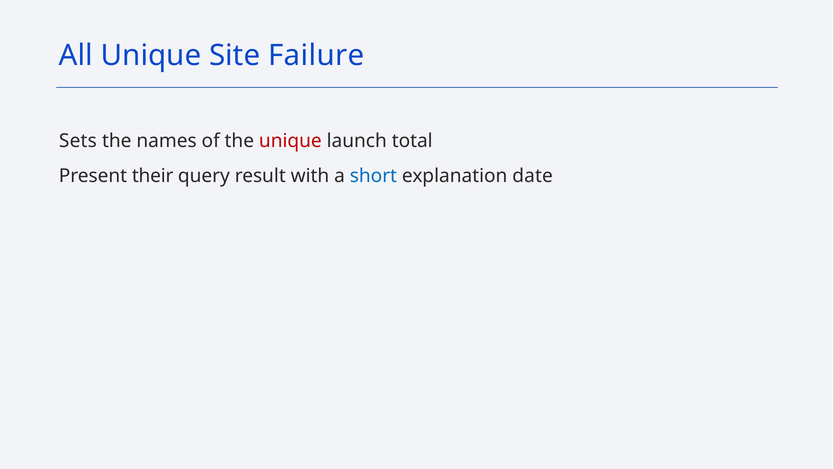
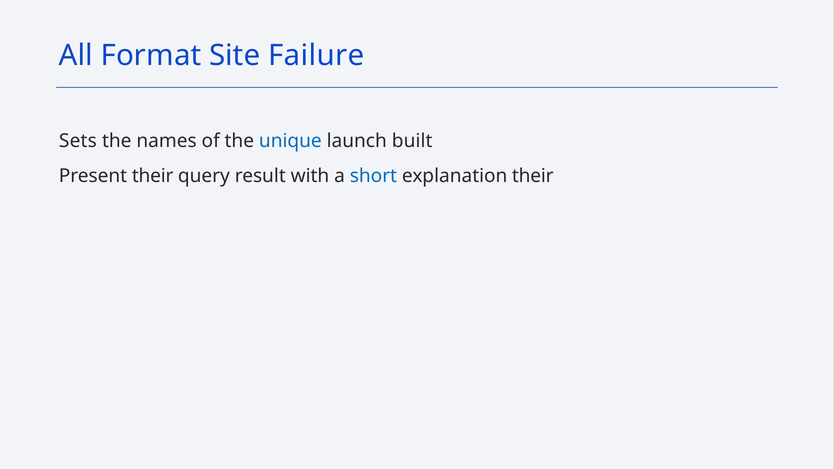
All Unique: Unique -> Format (151, 56)
unique colour: red -> blue (290, 141)
total: total -> built (412, 141)
explanation date: date -> their (533, 176)
